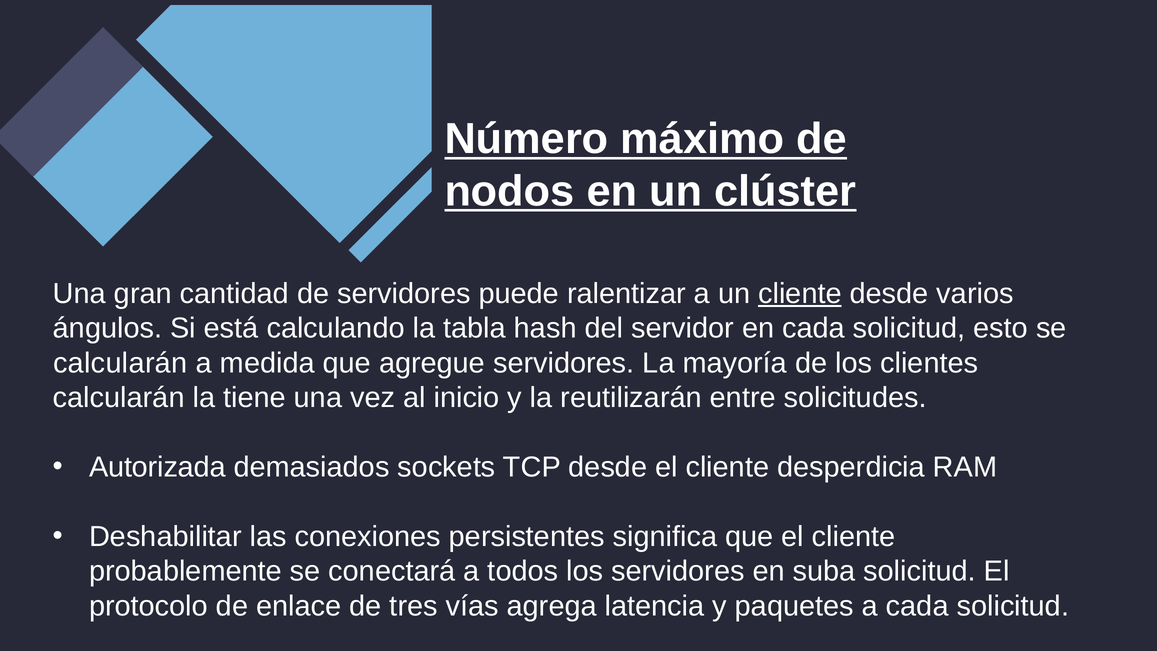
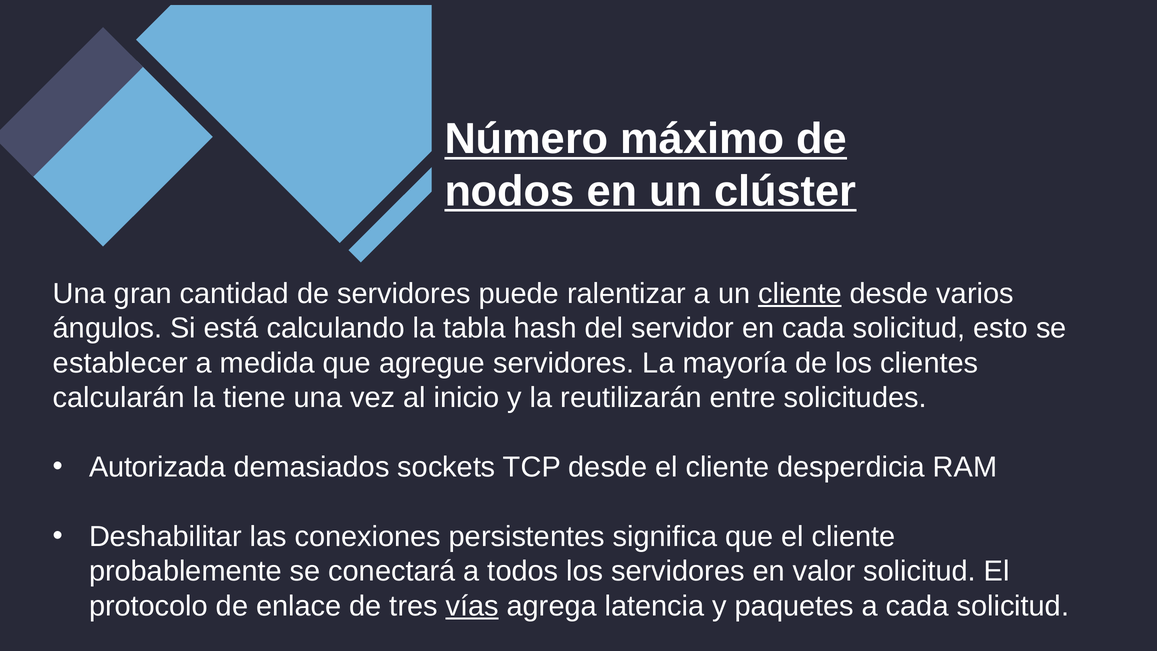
calcularán: calcularán -> establecer (120, 363)
suba: suba -> valor (824, 571)
vías underline: none -> present (472, 606)
